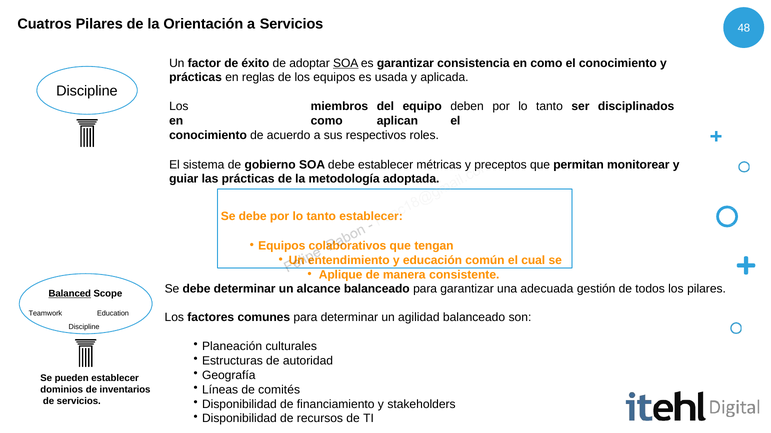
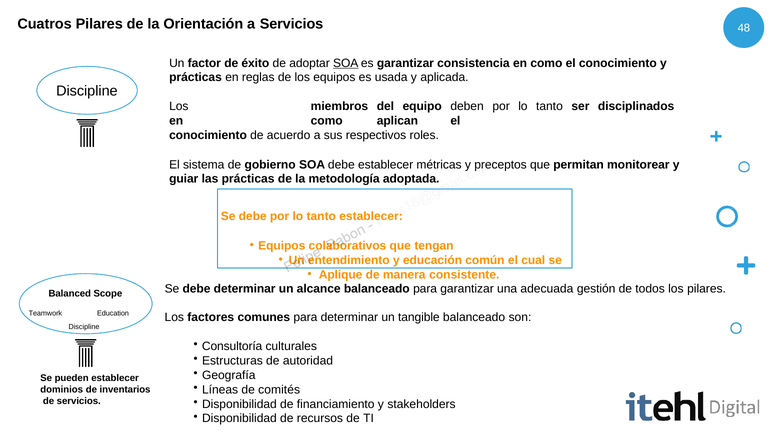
Balanced underline: present -> none (70, 294)
agilidad: agilidad -> tangible (419, 318)
Planeación: Planeación -> Consultoría (232, 347)
